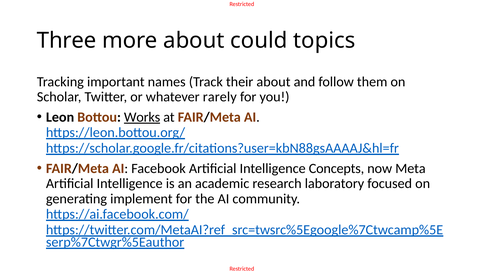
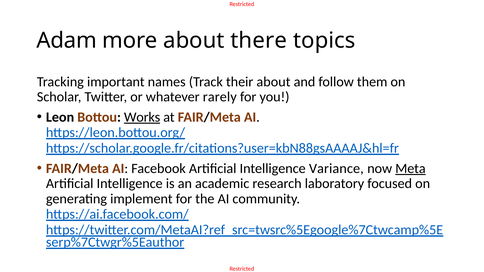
Three: Three -> Adam (67, 41)
could: could -> there (259, 41)
Concepts: Concepts -> Variance (336, 169)
Meta underline: none -> present (410, 169)
